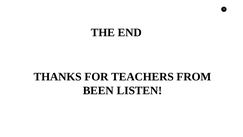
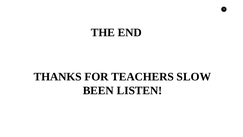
FROM: FROM -> SLOW (194, 77)
